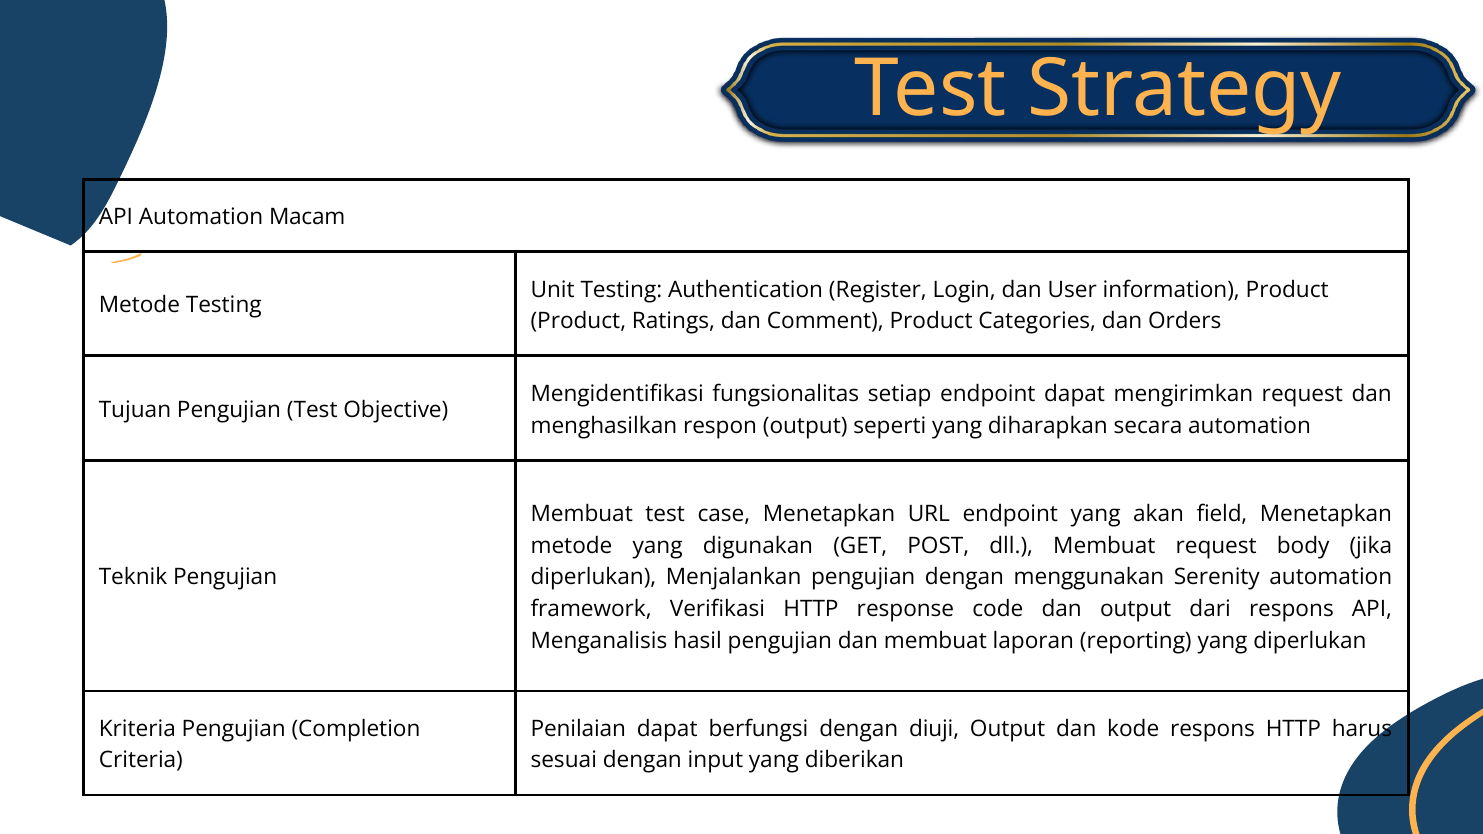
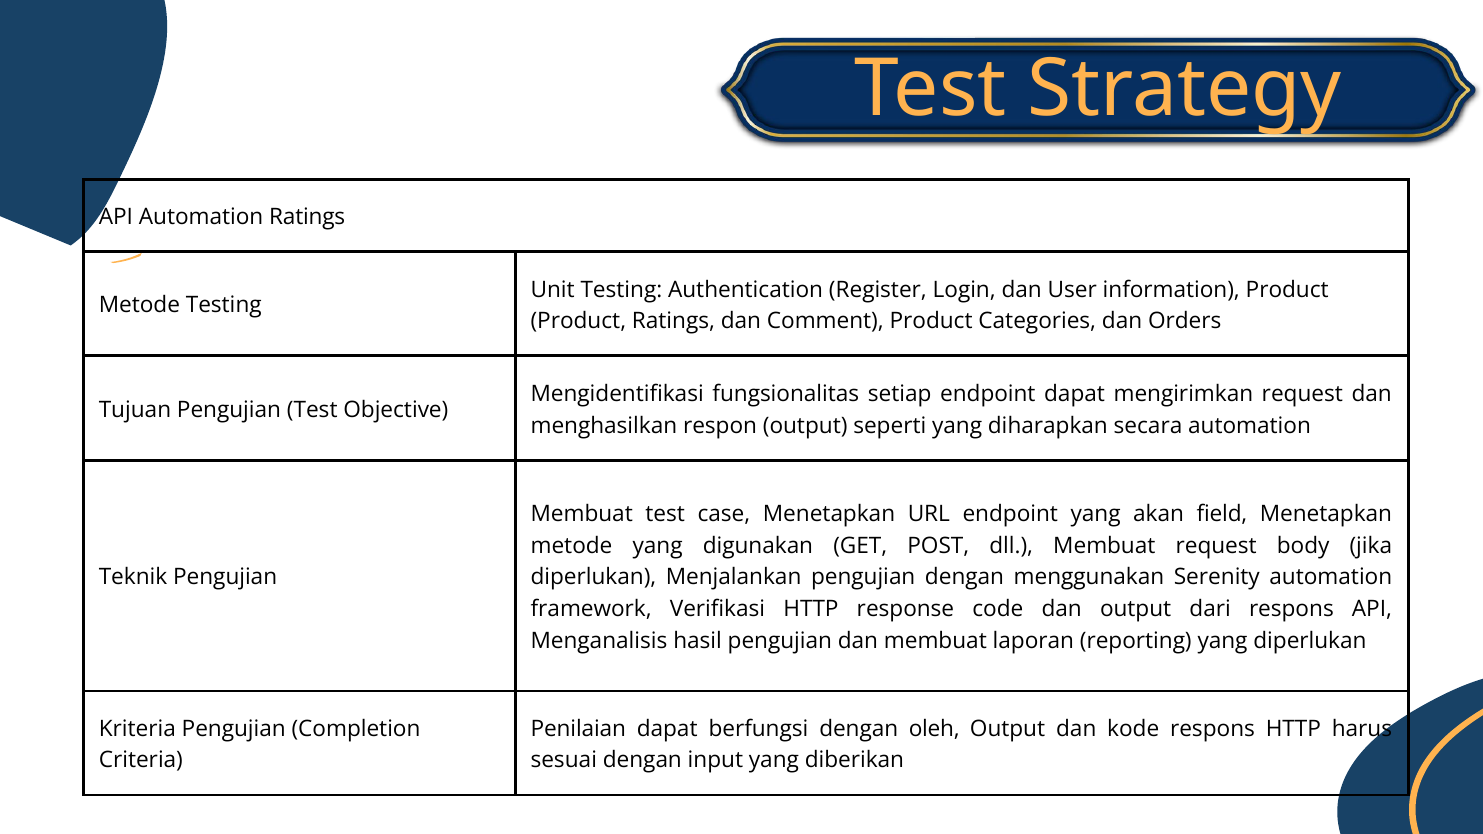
Automation Macam: Macam -> Ratings (307, 217)
diuji: diuji -> oleh (934, 729)
